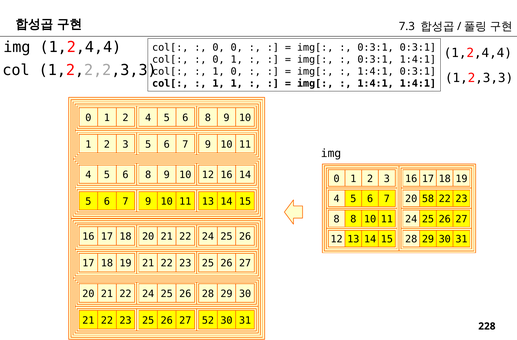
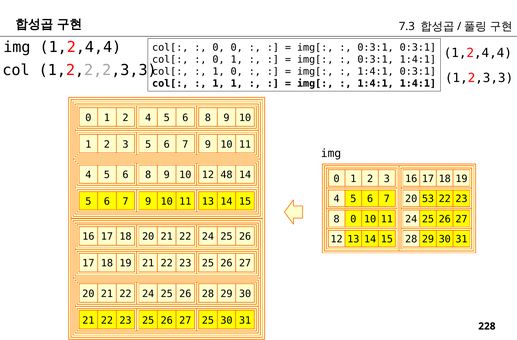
12 16: 16 -> 48 (226, 175)
58: 58 -> 53 (428, 199)
8 8: 8 -> 0 (353, 219)
27 52: 52 -> 25 (208, 320)
